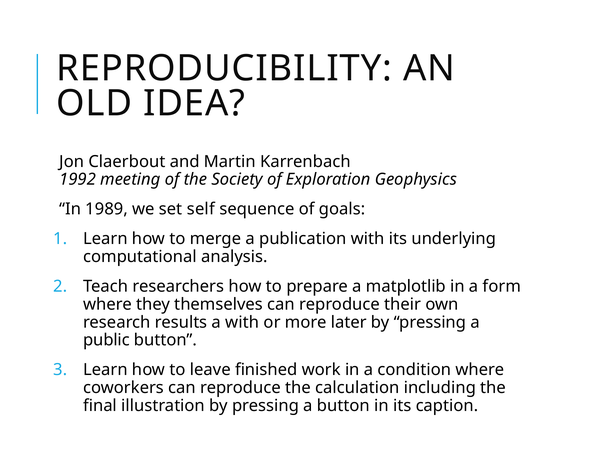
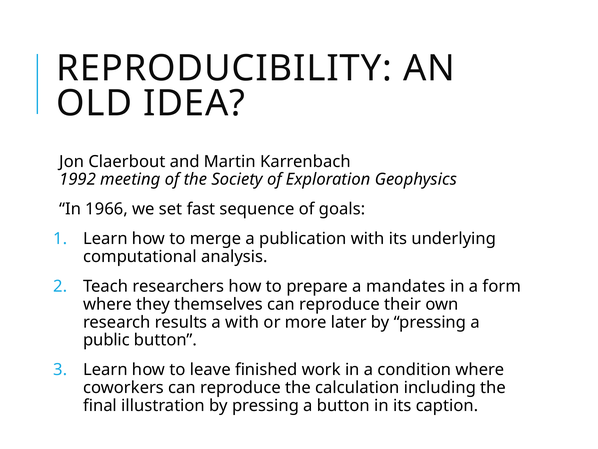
1989: 1989 -> 1966 (107, 209)
self: self -> fast (201, 209)
matplotlib: matplotlib -> mandates (406, 286)
